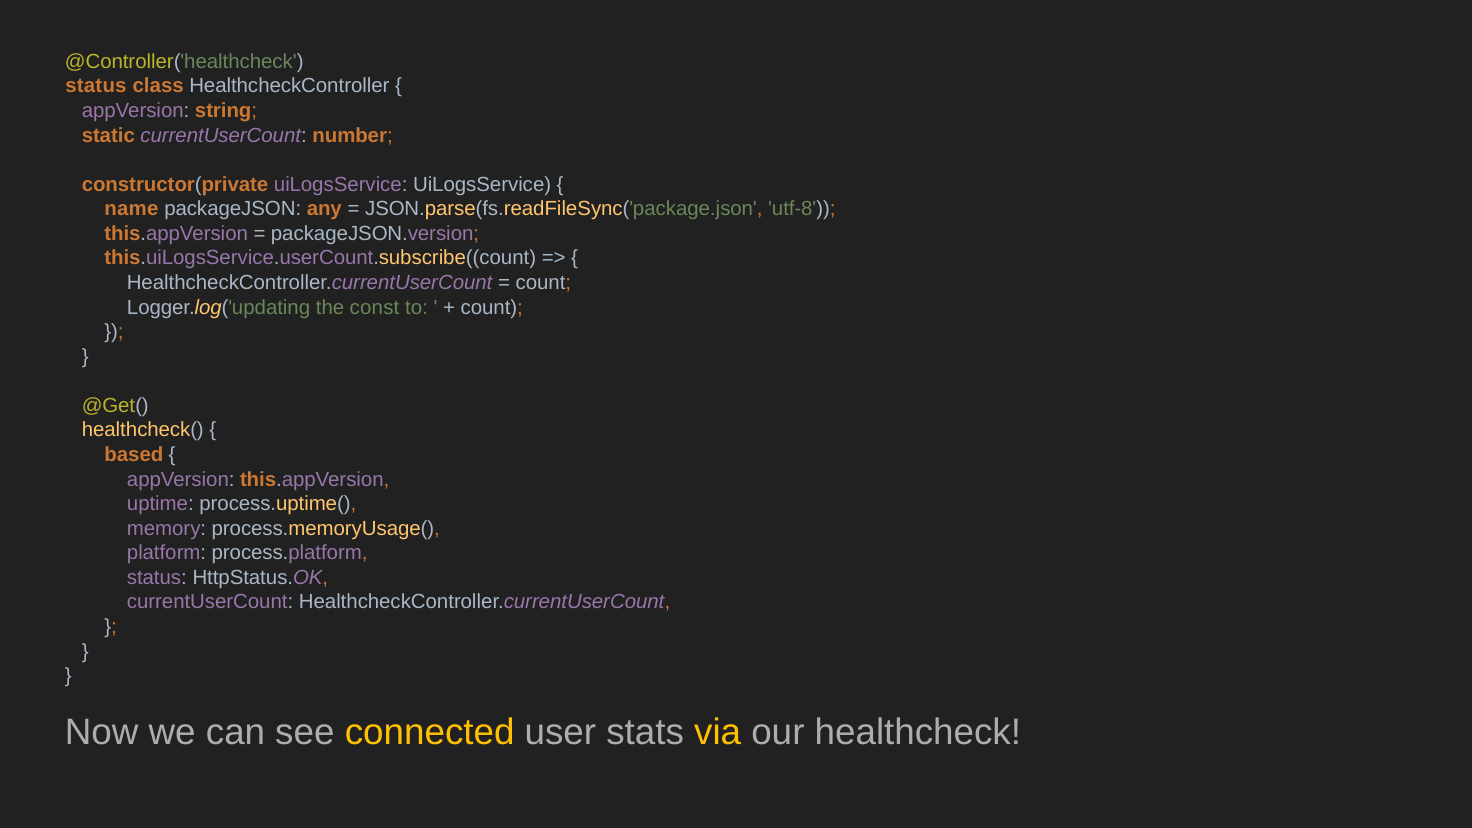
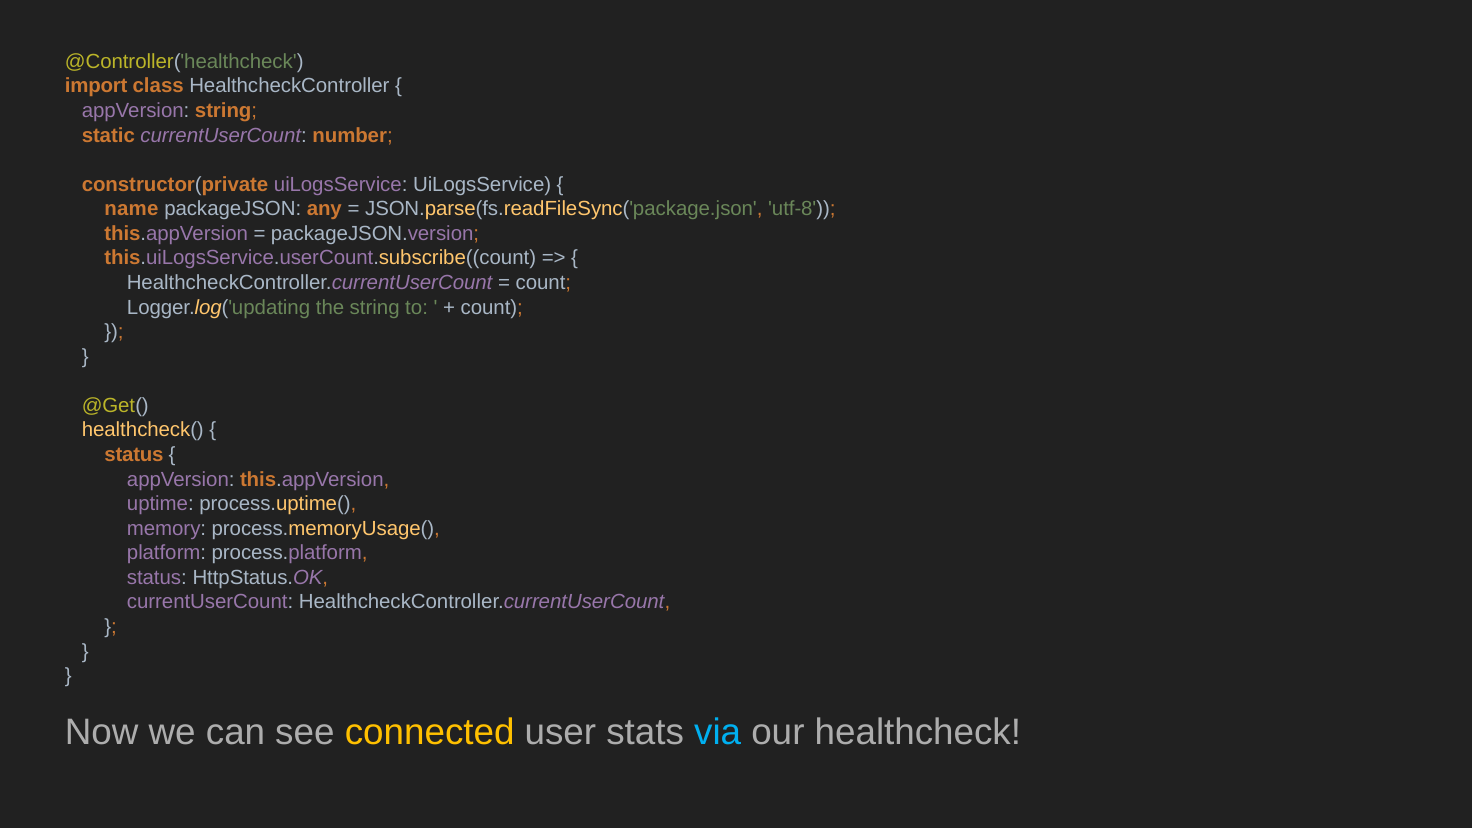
status: status -> import (96, 86)
the const: const -> string (375, 307)
based: based -> status (134, 455)
via colour: yellow -> light blue (718, 732)
